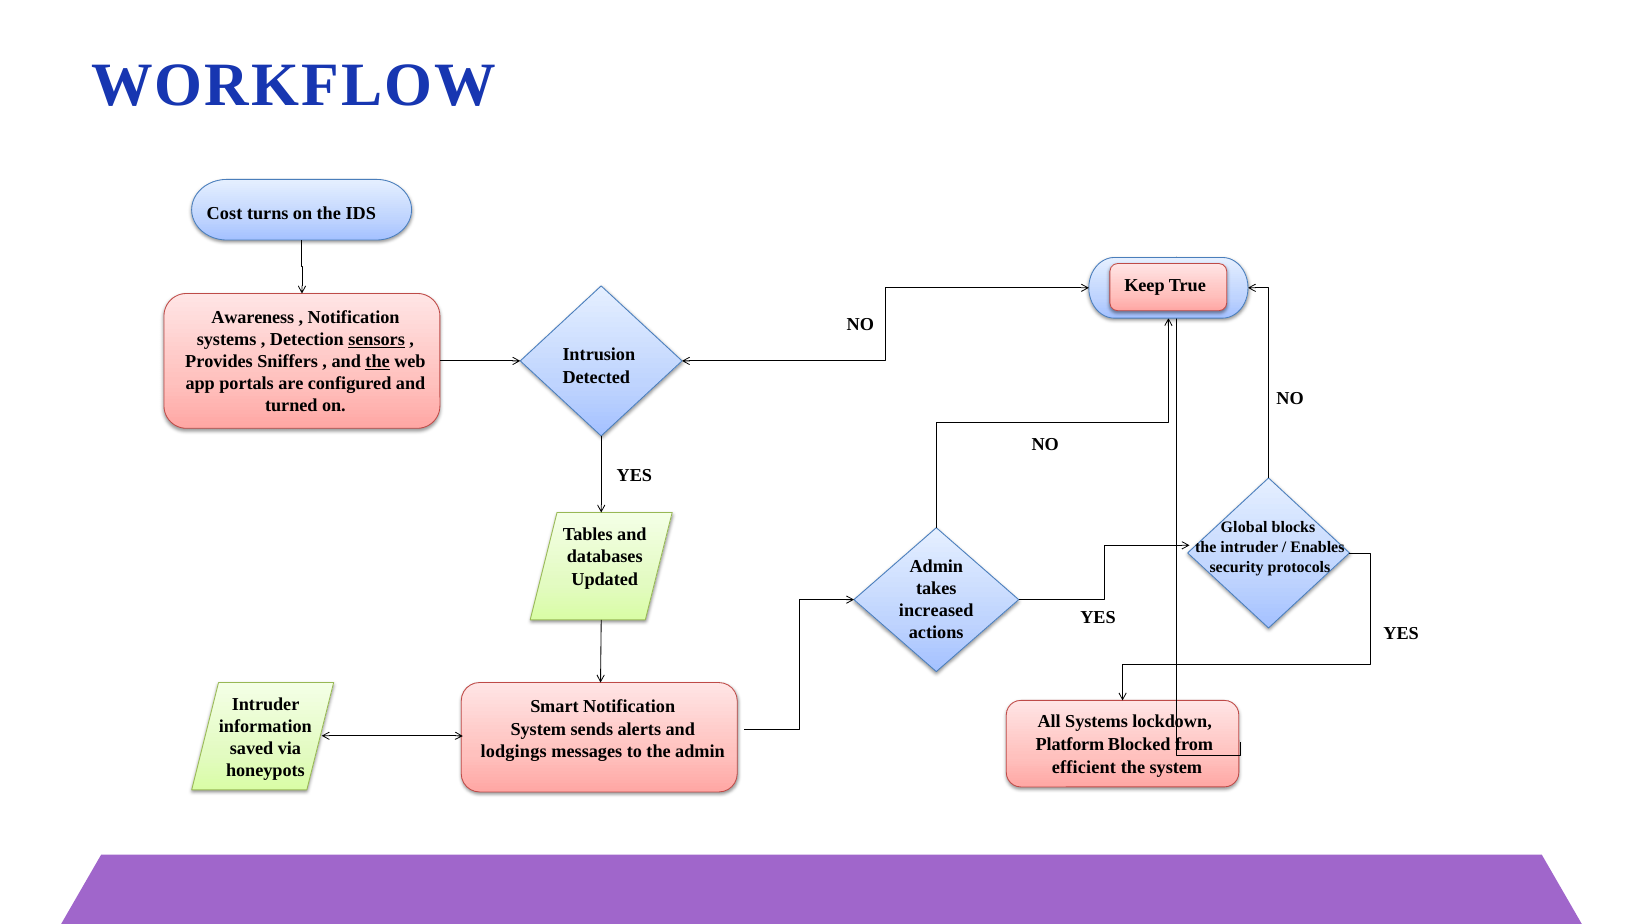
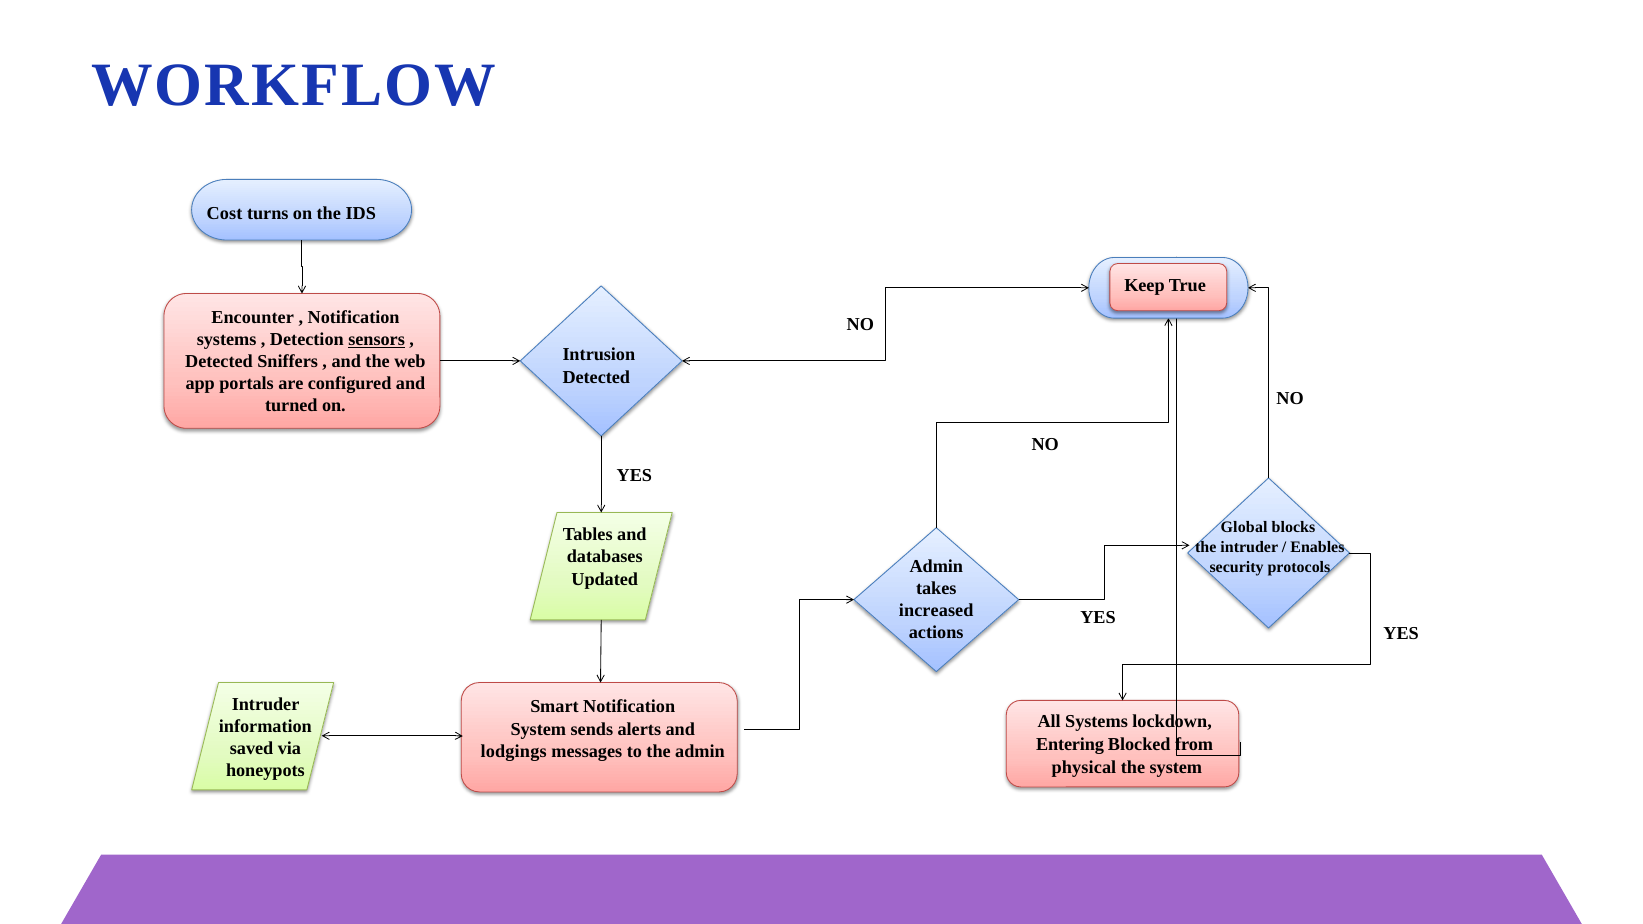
Awareness: Awareness -> Encounter (253, 318)
Provides: Provides -> Detected (219, 362)
the underline: present -> none (378, 362)
Platform: Platform -> Entering (1070, 745)
efficient: efficient -> physical (1084, 768)
